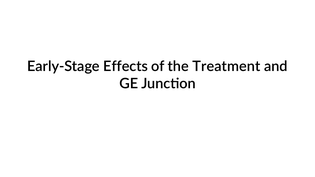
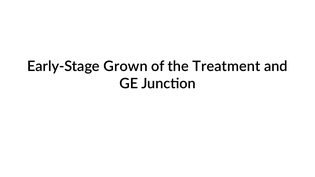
Effects: Effects -> Grown (126, 66)
